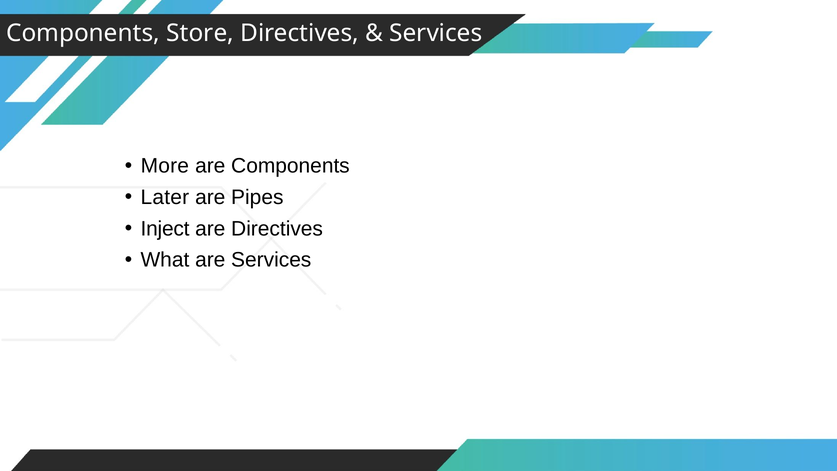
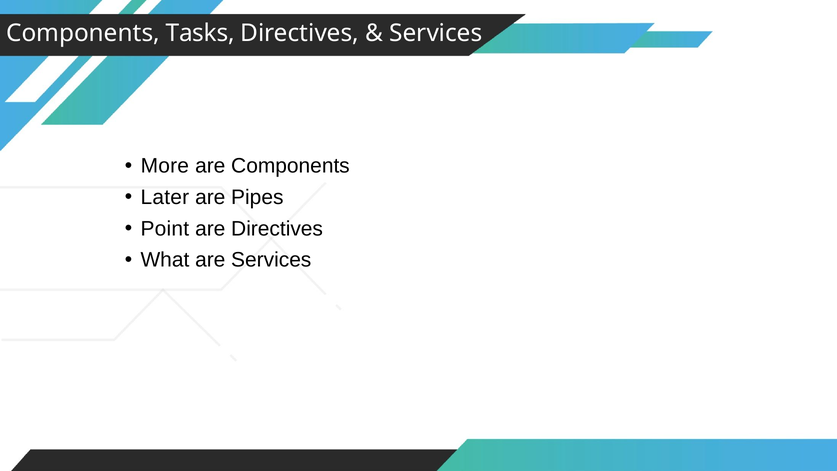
Store: Store -> Tasks (200, 33)
Inject: Inject -> Point (165, 229)
